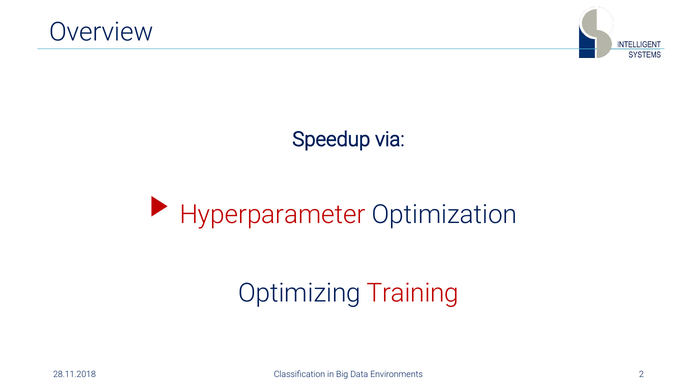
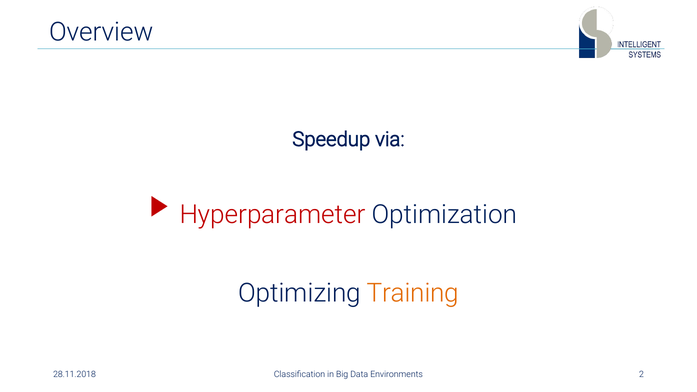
Training colour: red -> orange (413, 293)
